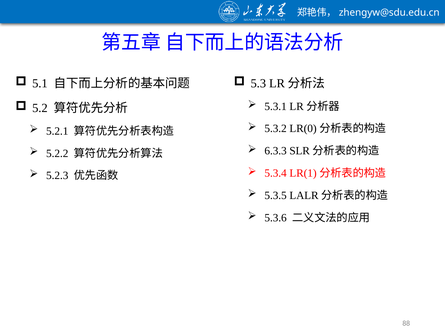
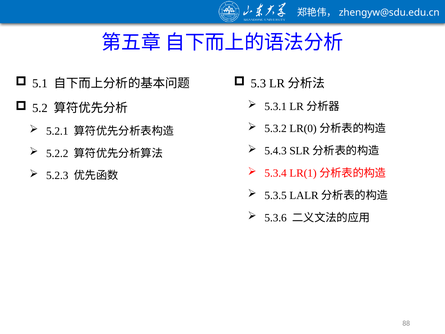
6.3.3: 6.3.3 -> 5.4.3 (276, 151)
